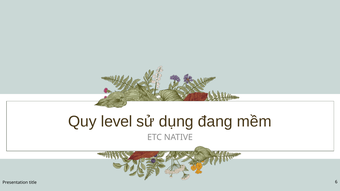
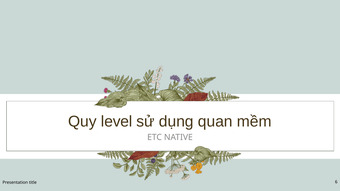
đang: đang -> quan (215, 122)
